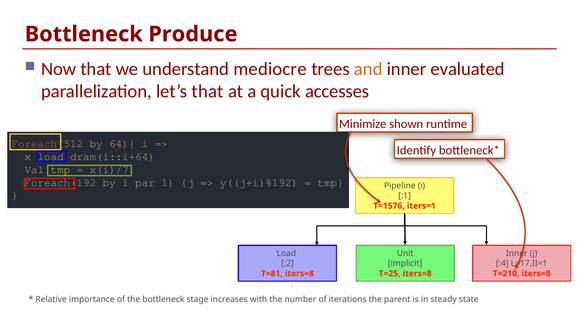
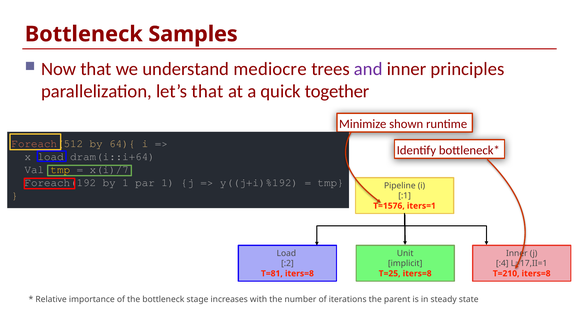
Produce: Produce -> Samples (193, 34)
and colour: orange -> purple (368, 69)
evaluated: evaluated -> principles (468, 69)
accesses: accesses -> together (337, 91)
